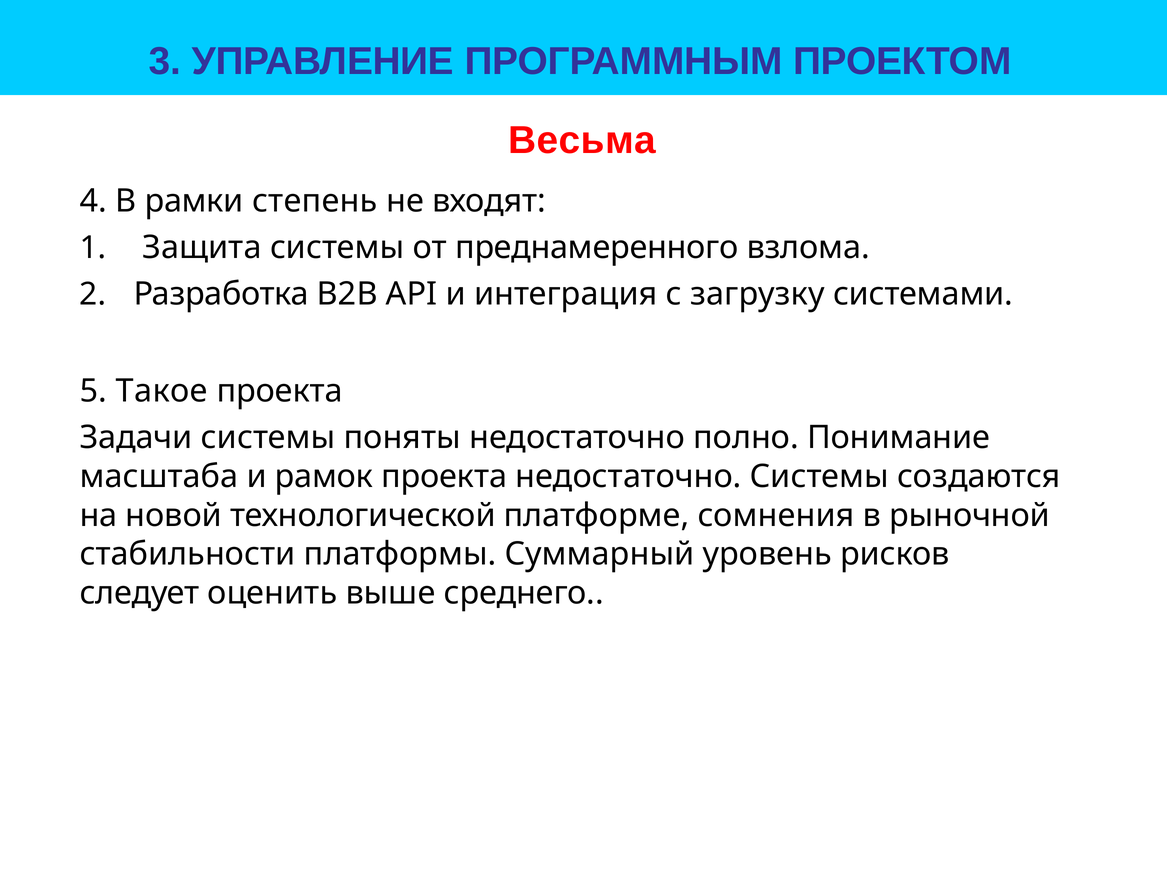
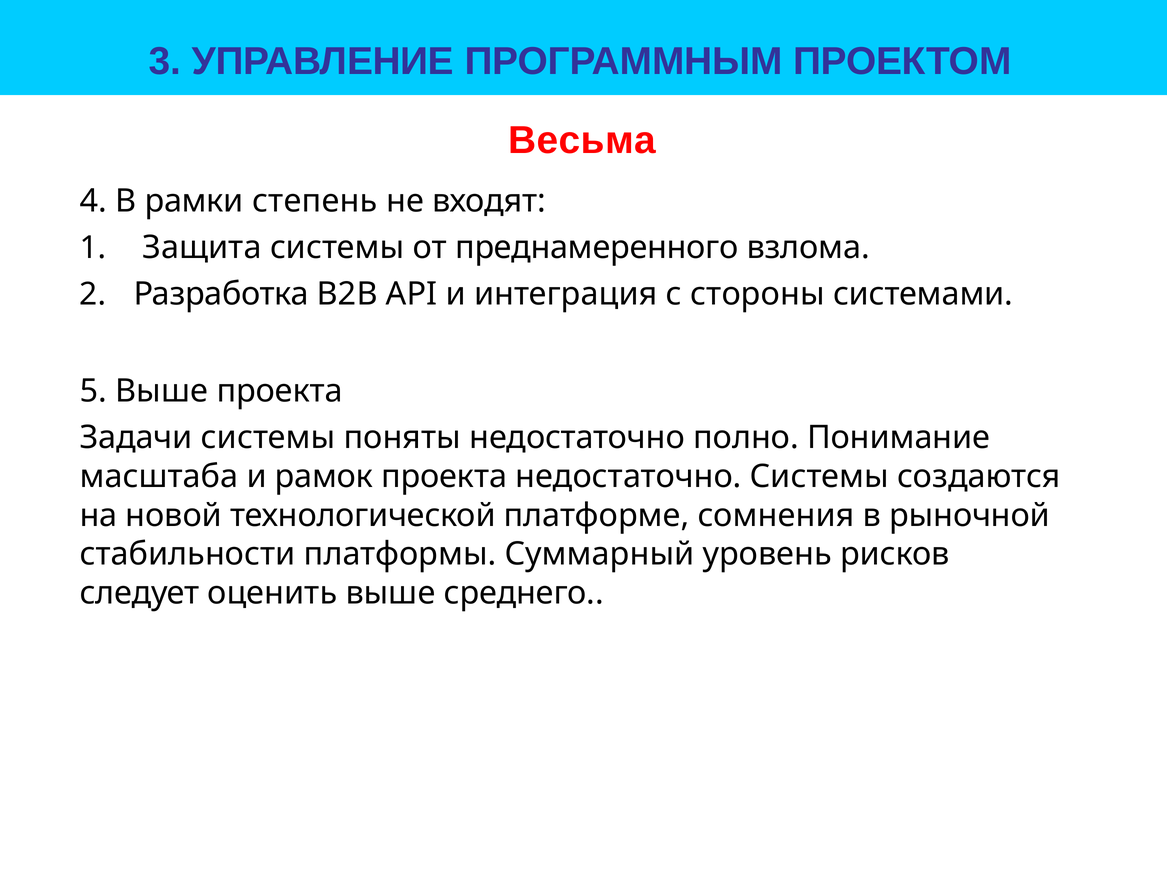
загрузку: загрузку -> стороны (757, 294)
5 Такое: Такое -> Выше (162, 391)
